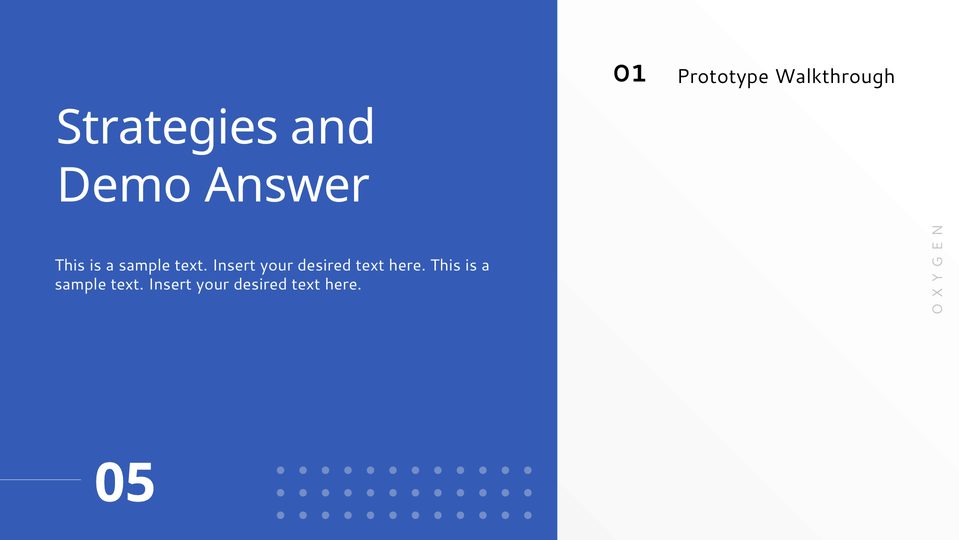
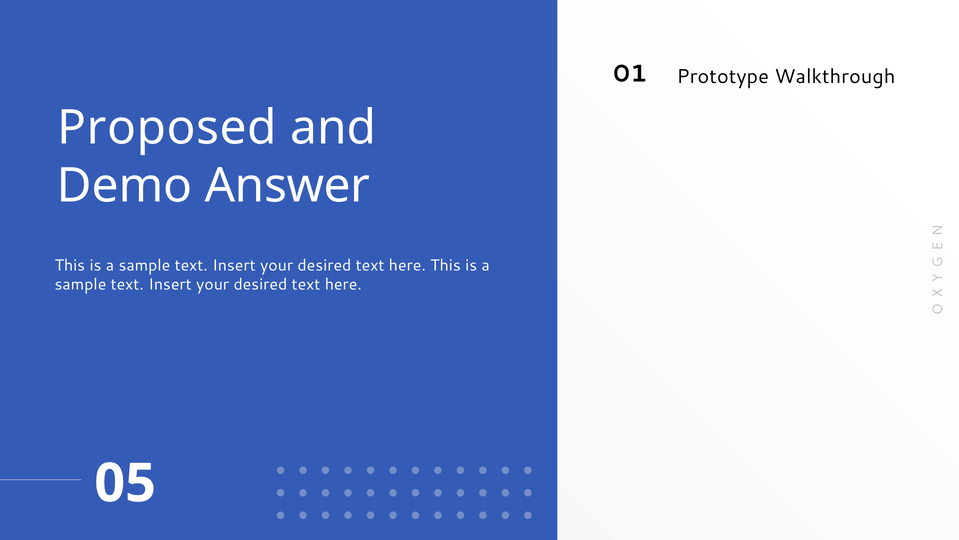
Strategies: Strategies -> Proposed (167, 128)
